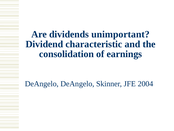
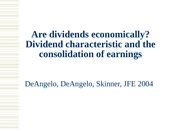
unimportant: unimportant -> economically (121, 34)
